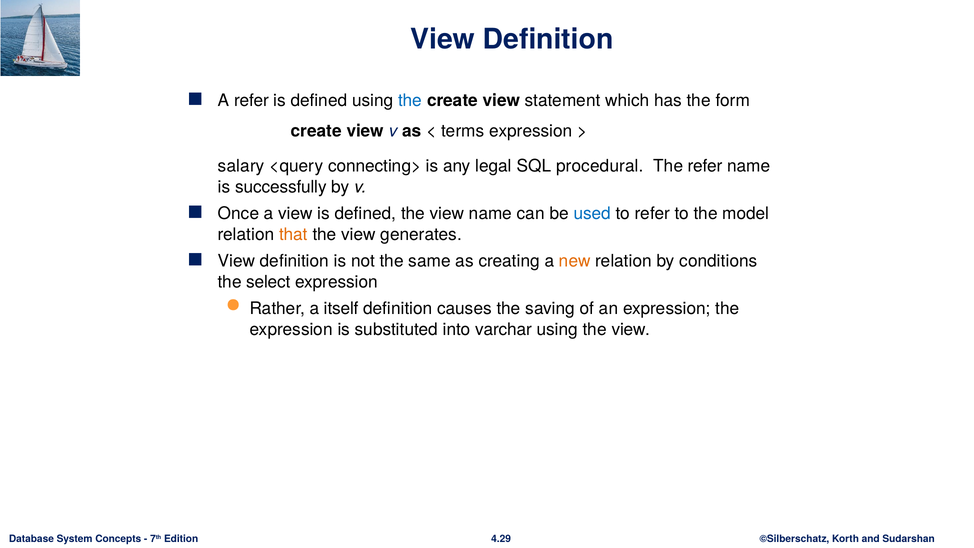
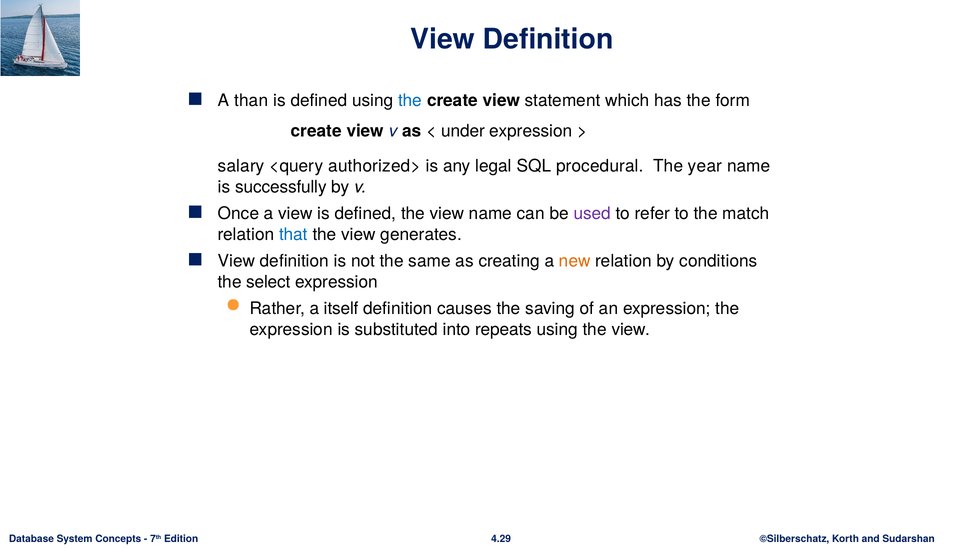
A refer: refer -> than (251, 101)
terms: terms -> under (463, 131)
connecting>: connecting> -> authorized> (375, 166)
The refer: refer -> year (705, 166)
used colour: blue -> purple (592, 214)
model: model -> match (746, 214)
that colour: orange -> blue (293, 234)
varchar: varchar -> repeats (504, 329)
